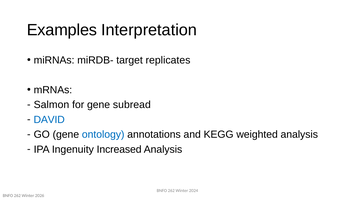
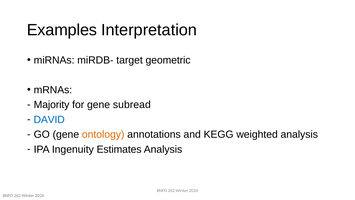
replicates: replicates -> geometric (168, 60)
Salmon: Salmon -> Majority (52, 105)
ontology colour: blue -> orange (103, 134)
Increased: Increased -> Estimates (119, 149)
